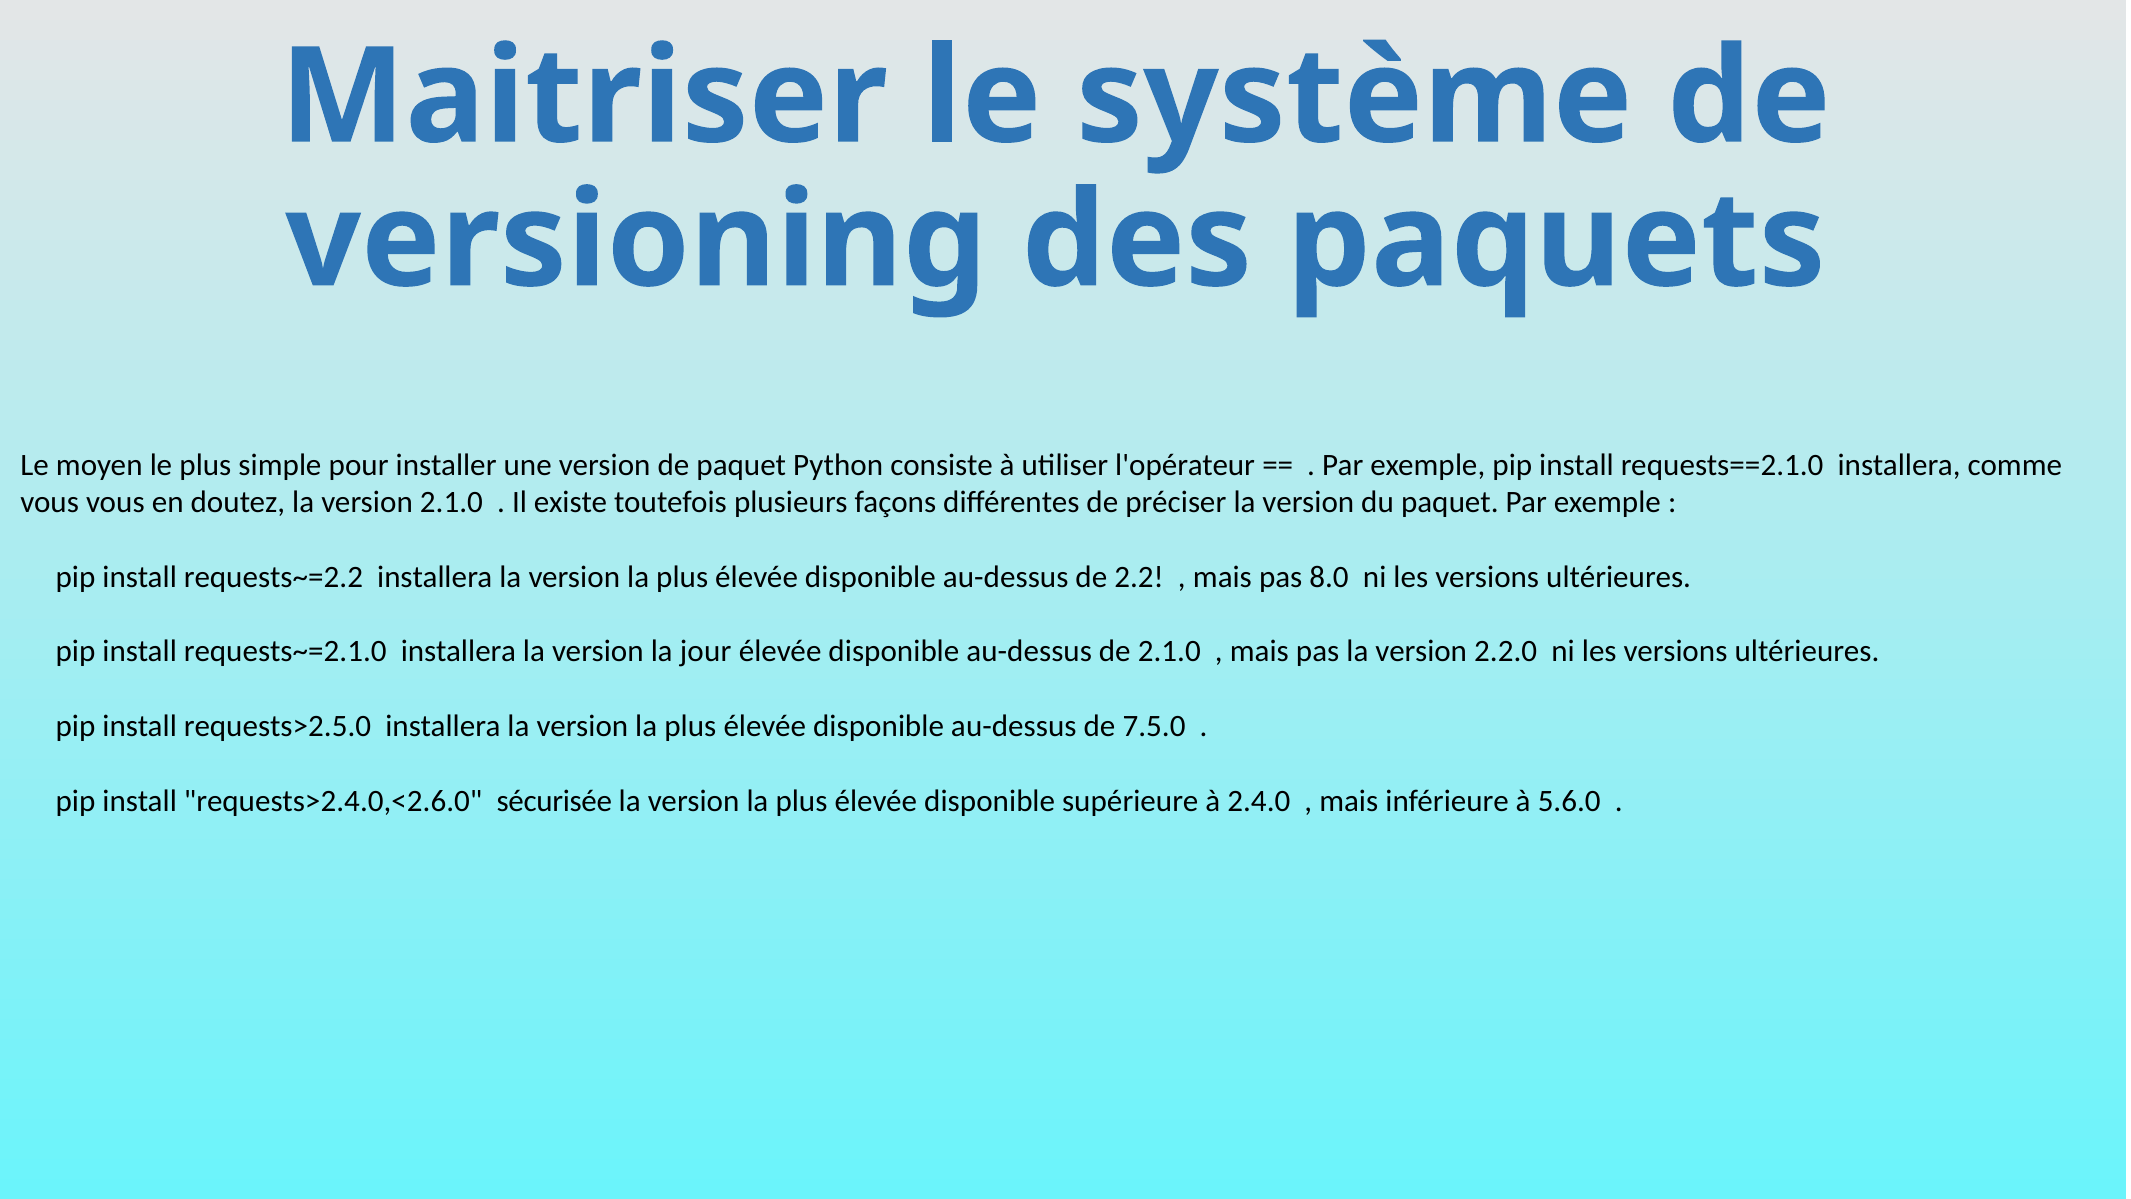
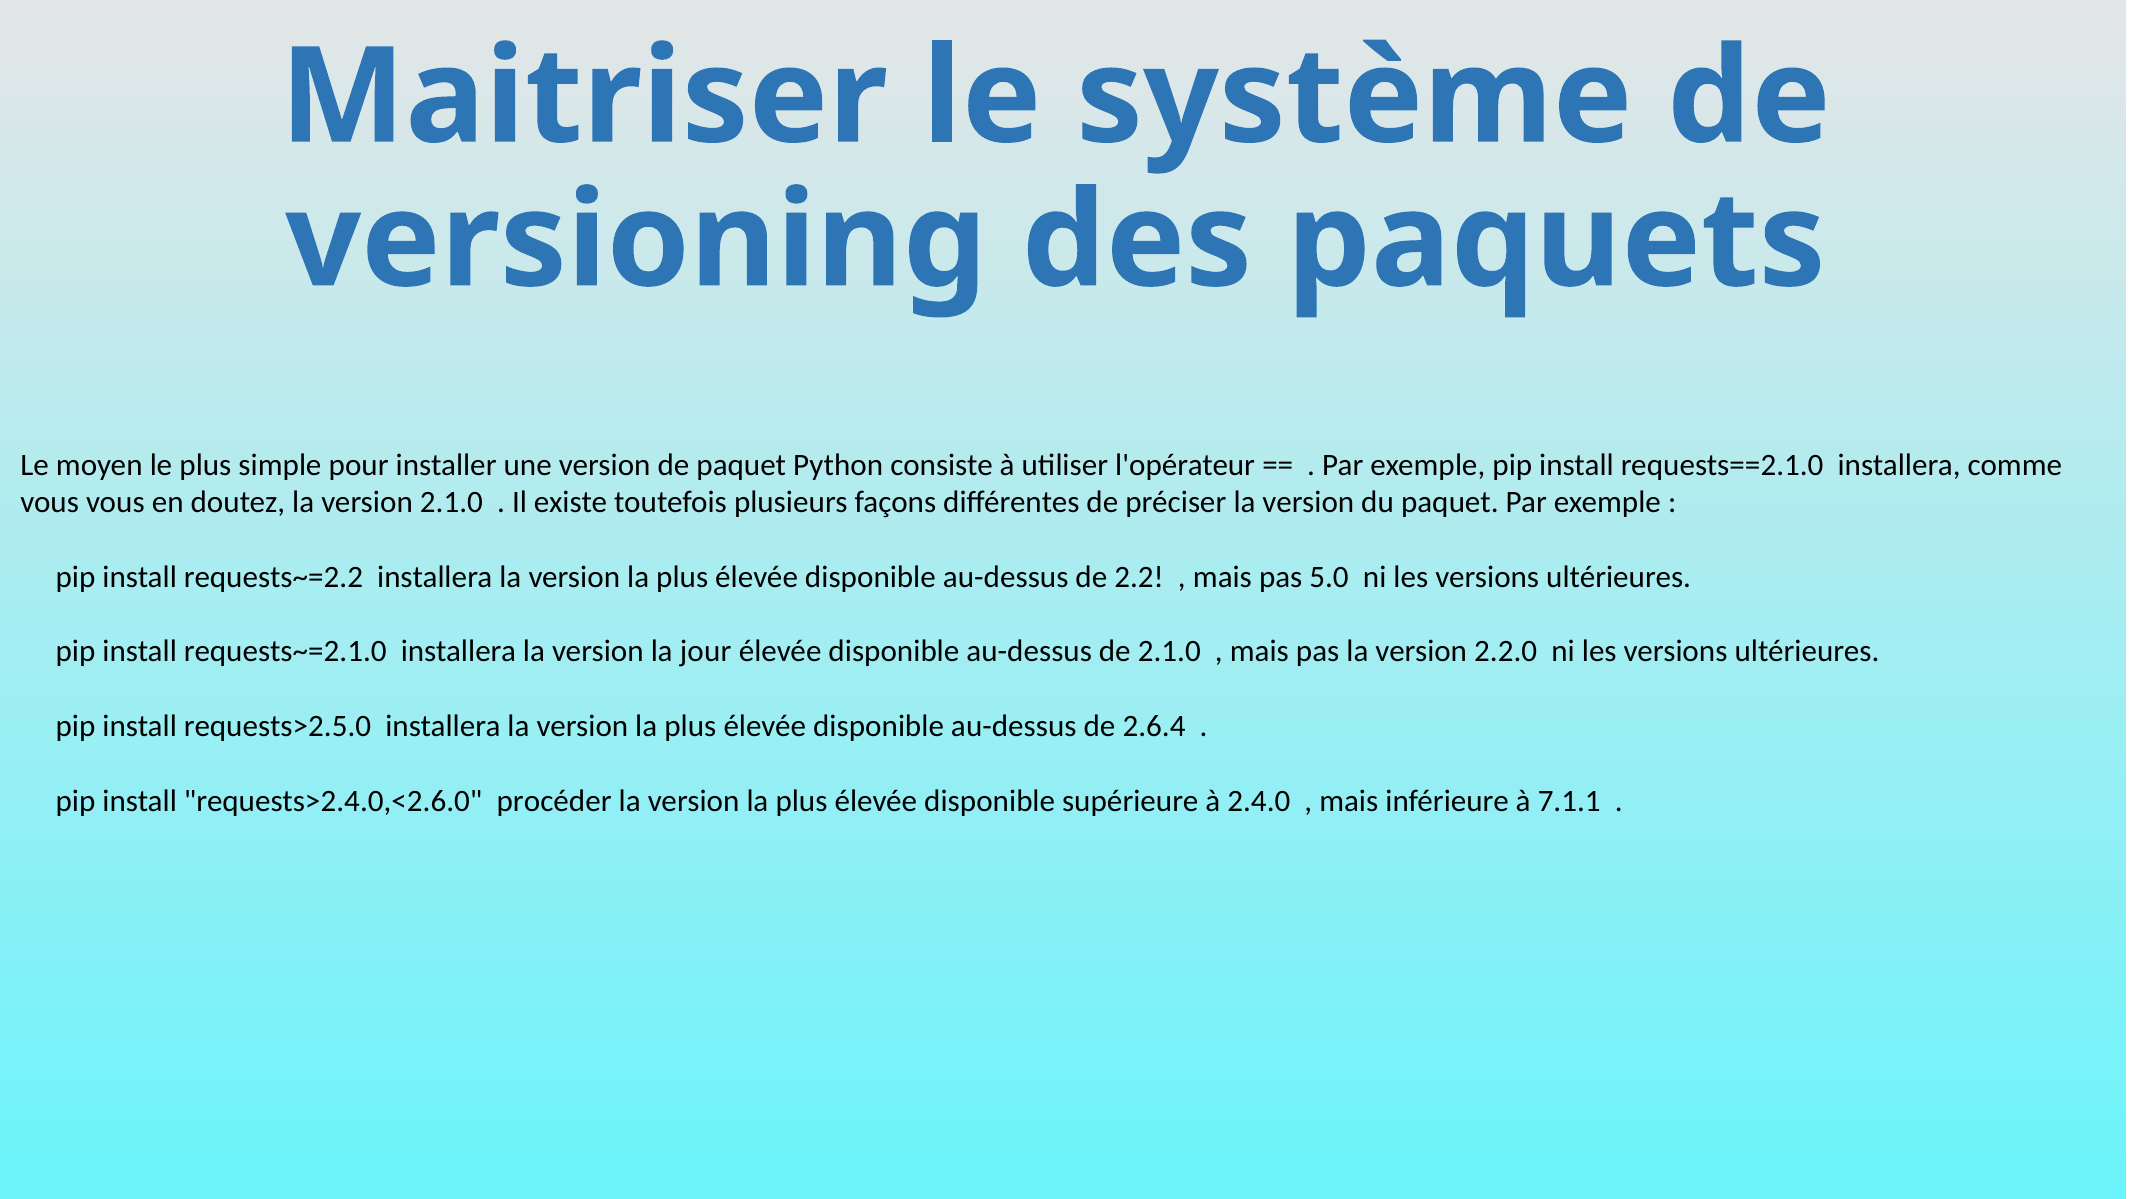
8.0: 8.0 -> 5.0 (1329, 577)
7.5.0: 7.5.0 -> 2.6.4 (1154, 726)
sécurisée: sécurisée -> procéder (554, 801)
5.6.0: 5.6.0 -> 7.1.1 (1569, 801)
